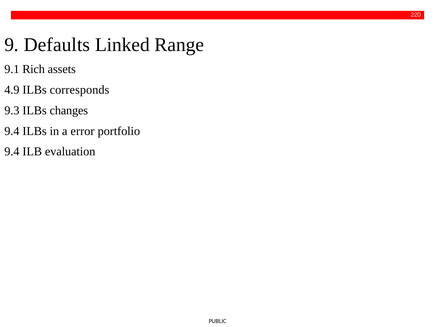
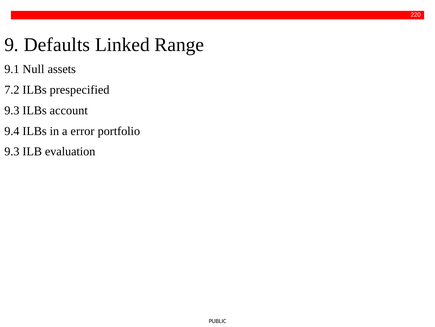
Rich: Rich -> Null (33, 69)
4.9: 4.9 -> 7.2 (12, 90)
corresponds: corresponds -> prespecified (80, 90)
changes: changes -> account (69, 110)
9.4: 9.4 -> 9.3 (12, 151)
